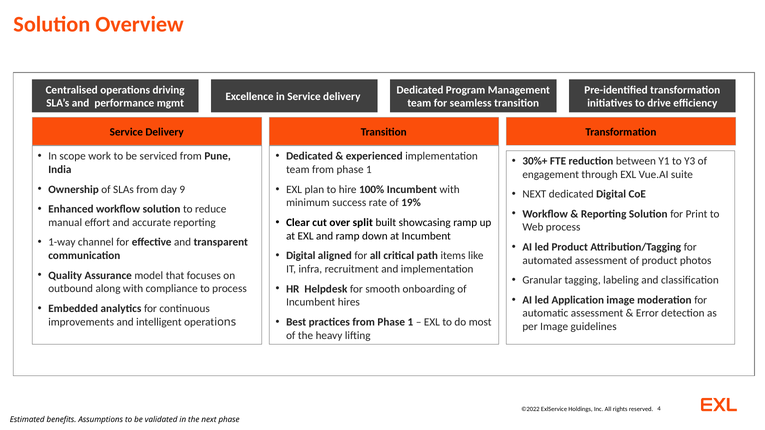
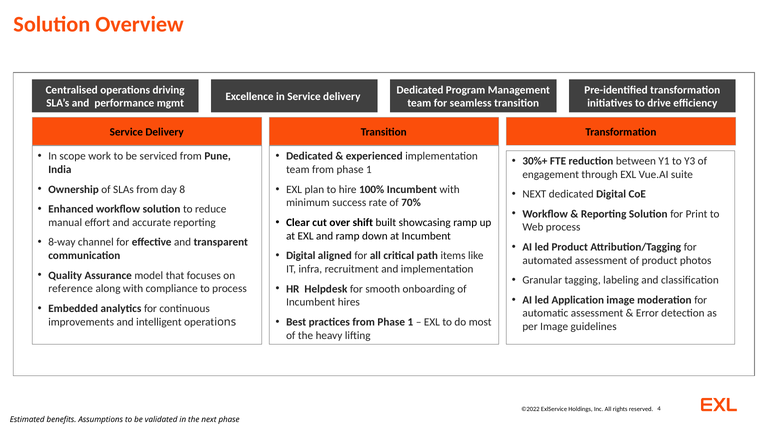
9: 9 -> 8 (182, 190)
19%: 19% -> 70% (411, 203)
split: split -> shift (363, 223)
1-way: 1-way -> 8-way (62, 242)
outbound: outbound -> reference (71, 289)
